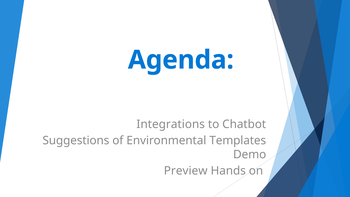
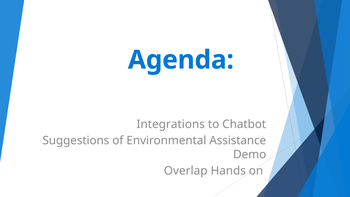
Templates: Templates -> Assistance (238, 140)
Preview: Preview -> Overlap (186, 171)
